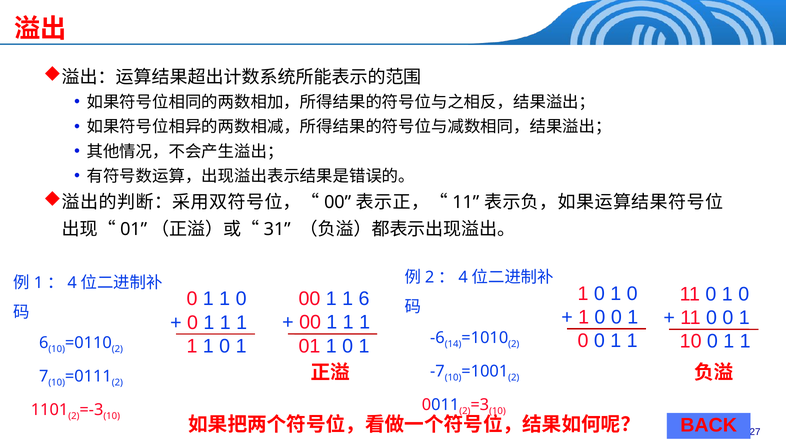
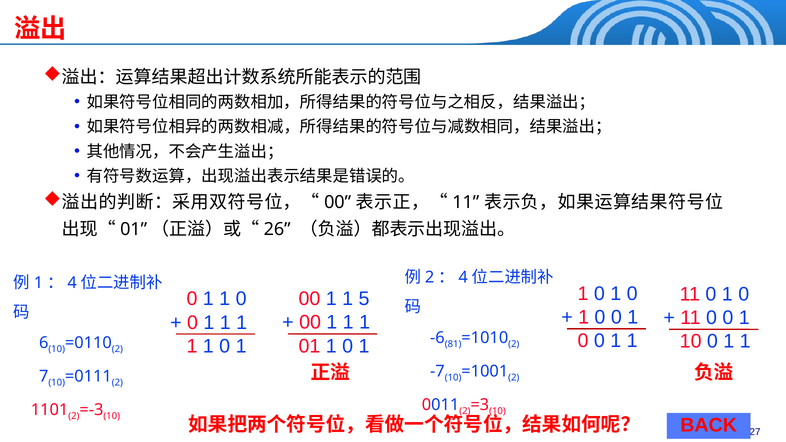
31: 31 -> 26 (277, 229)
1 6: 6 -> 5 (364, 299)
14: 14 -> 81 (453, 344)
